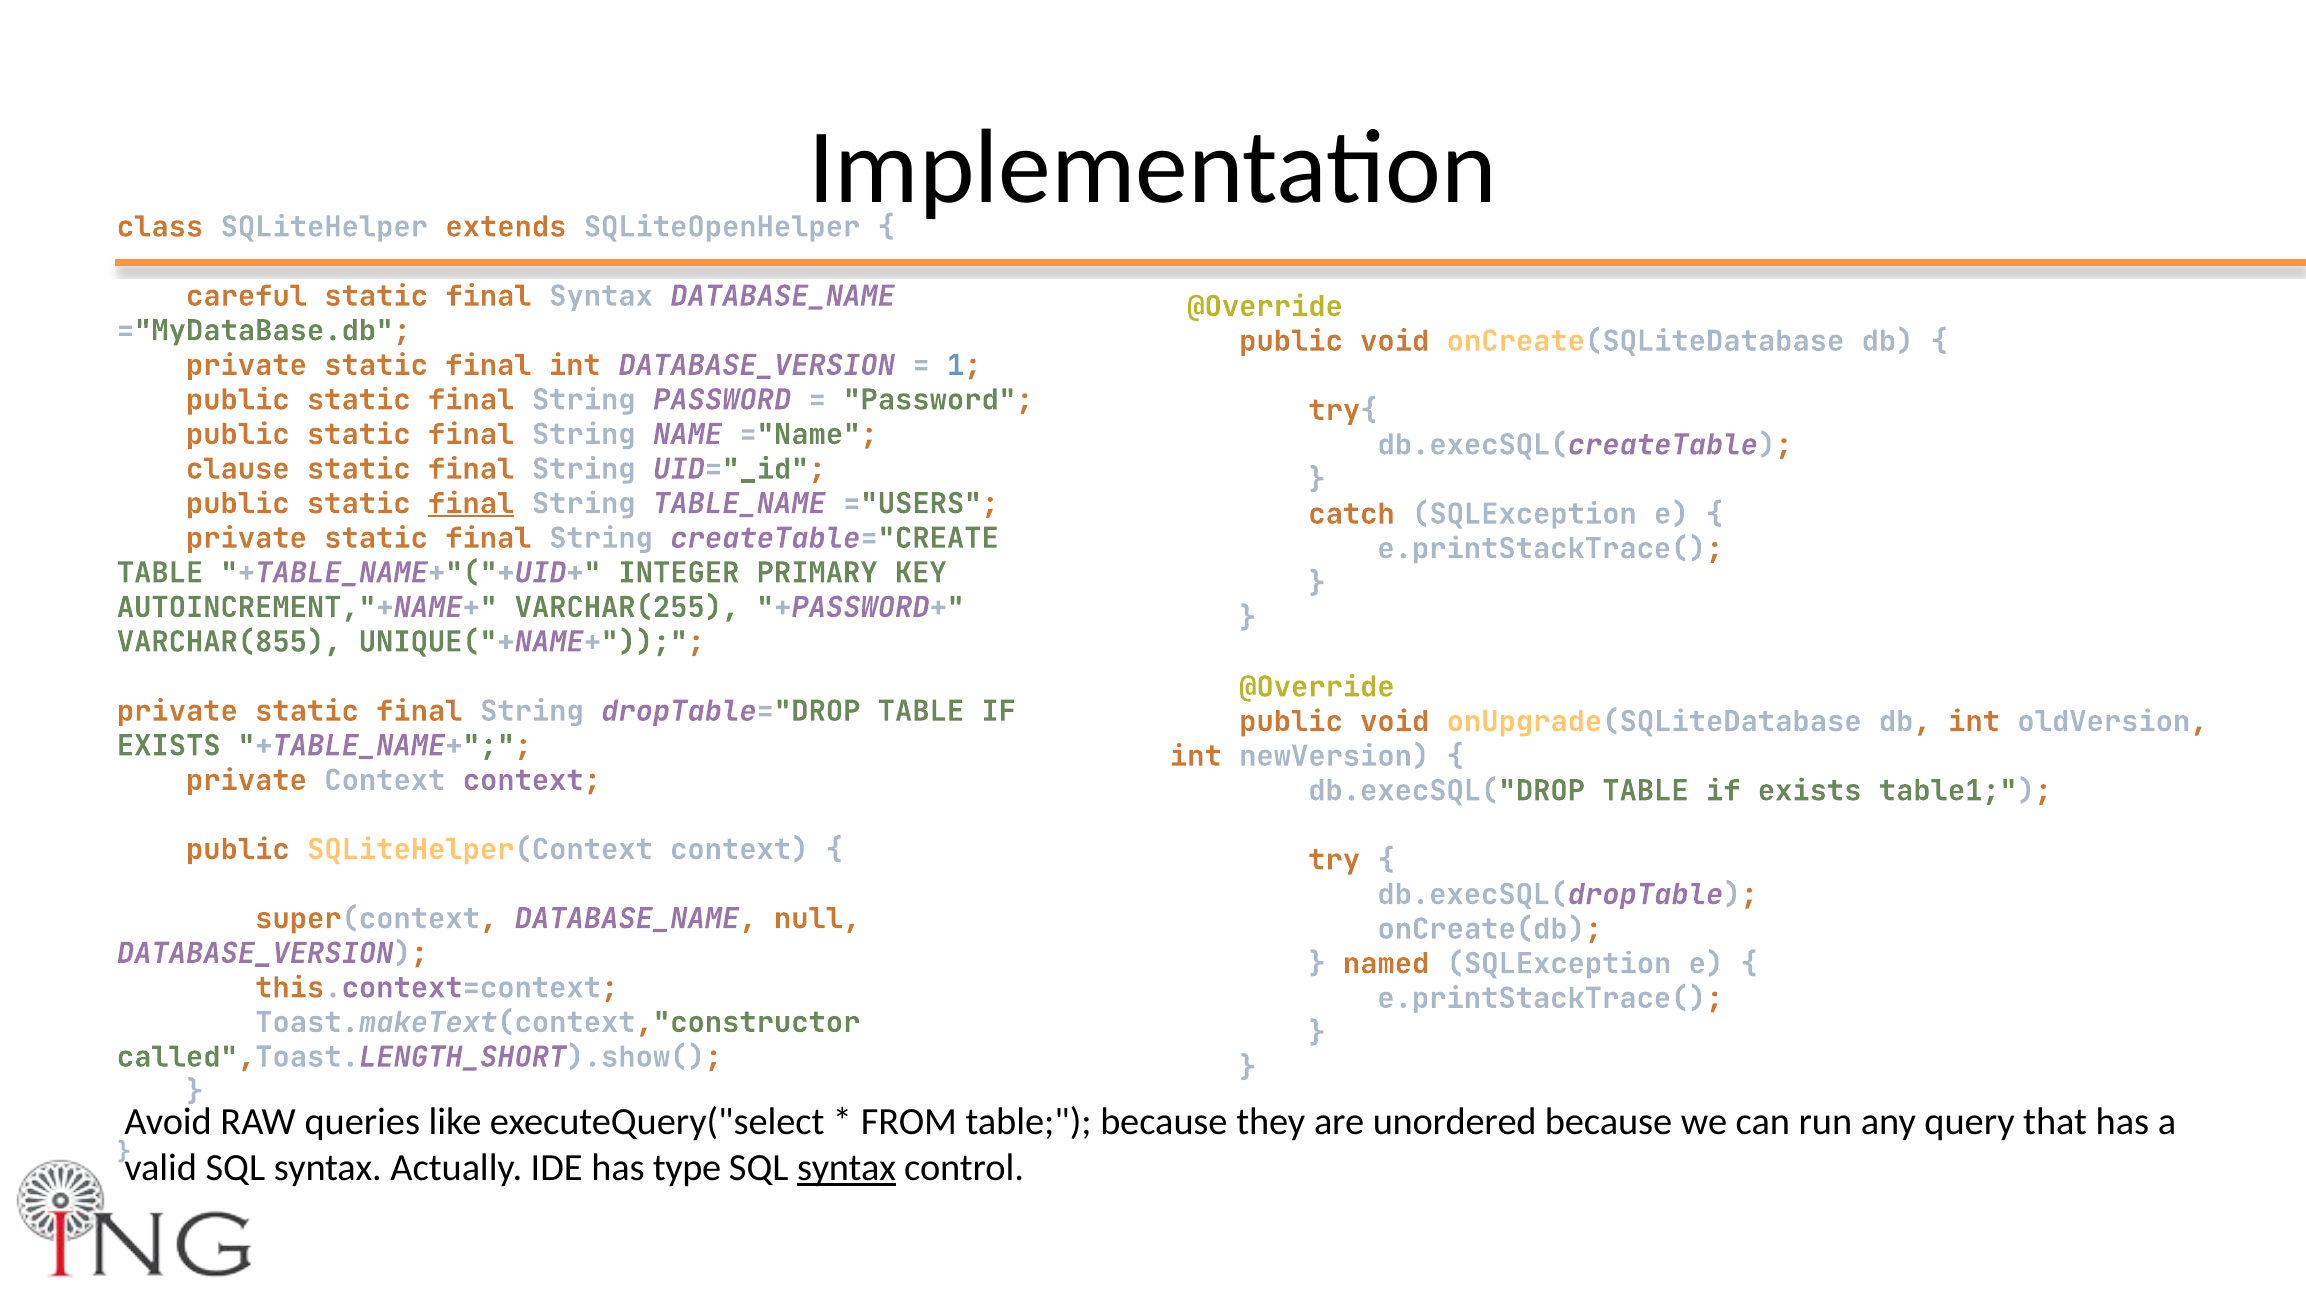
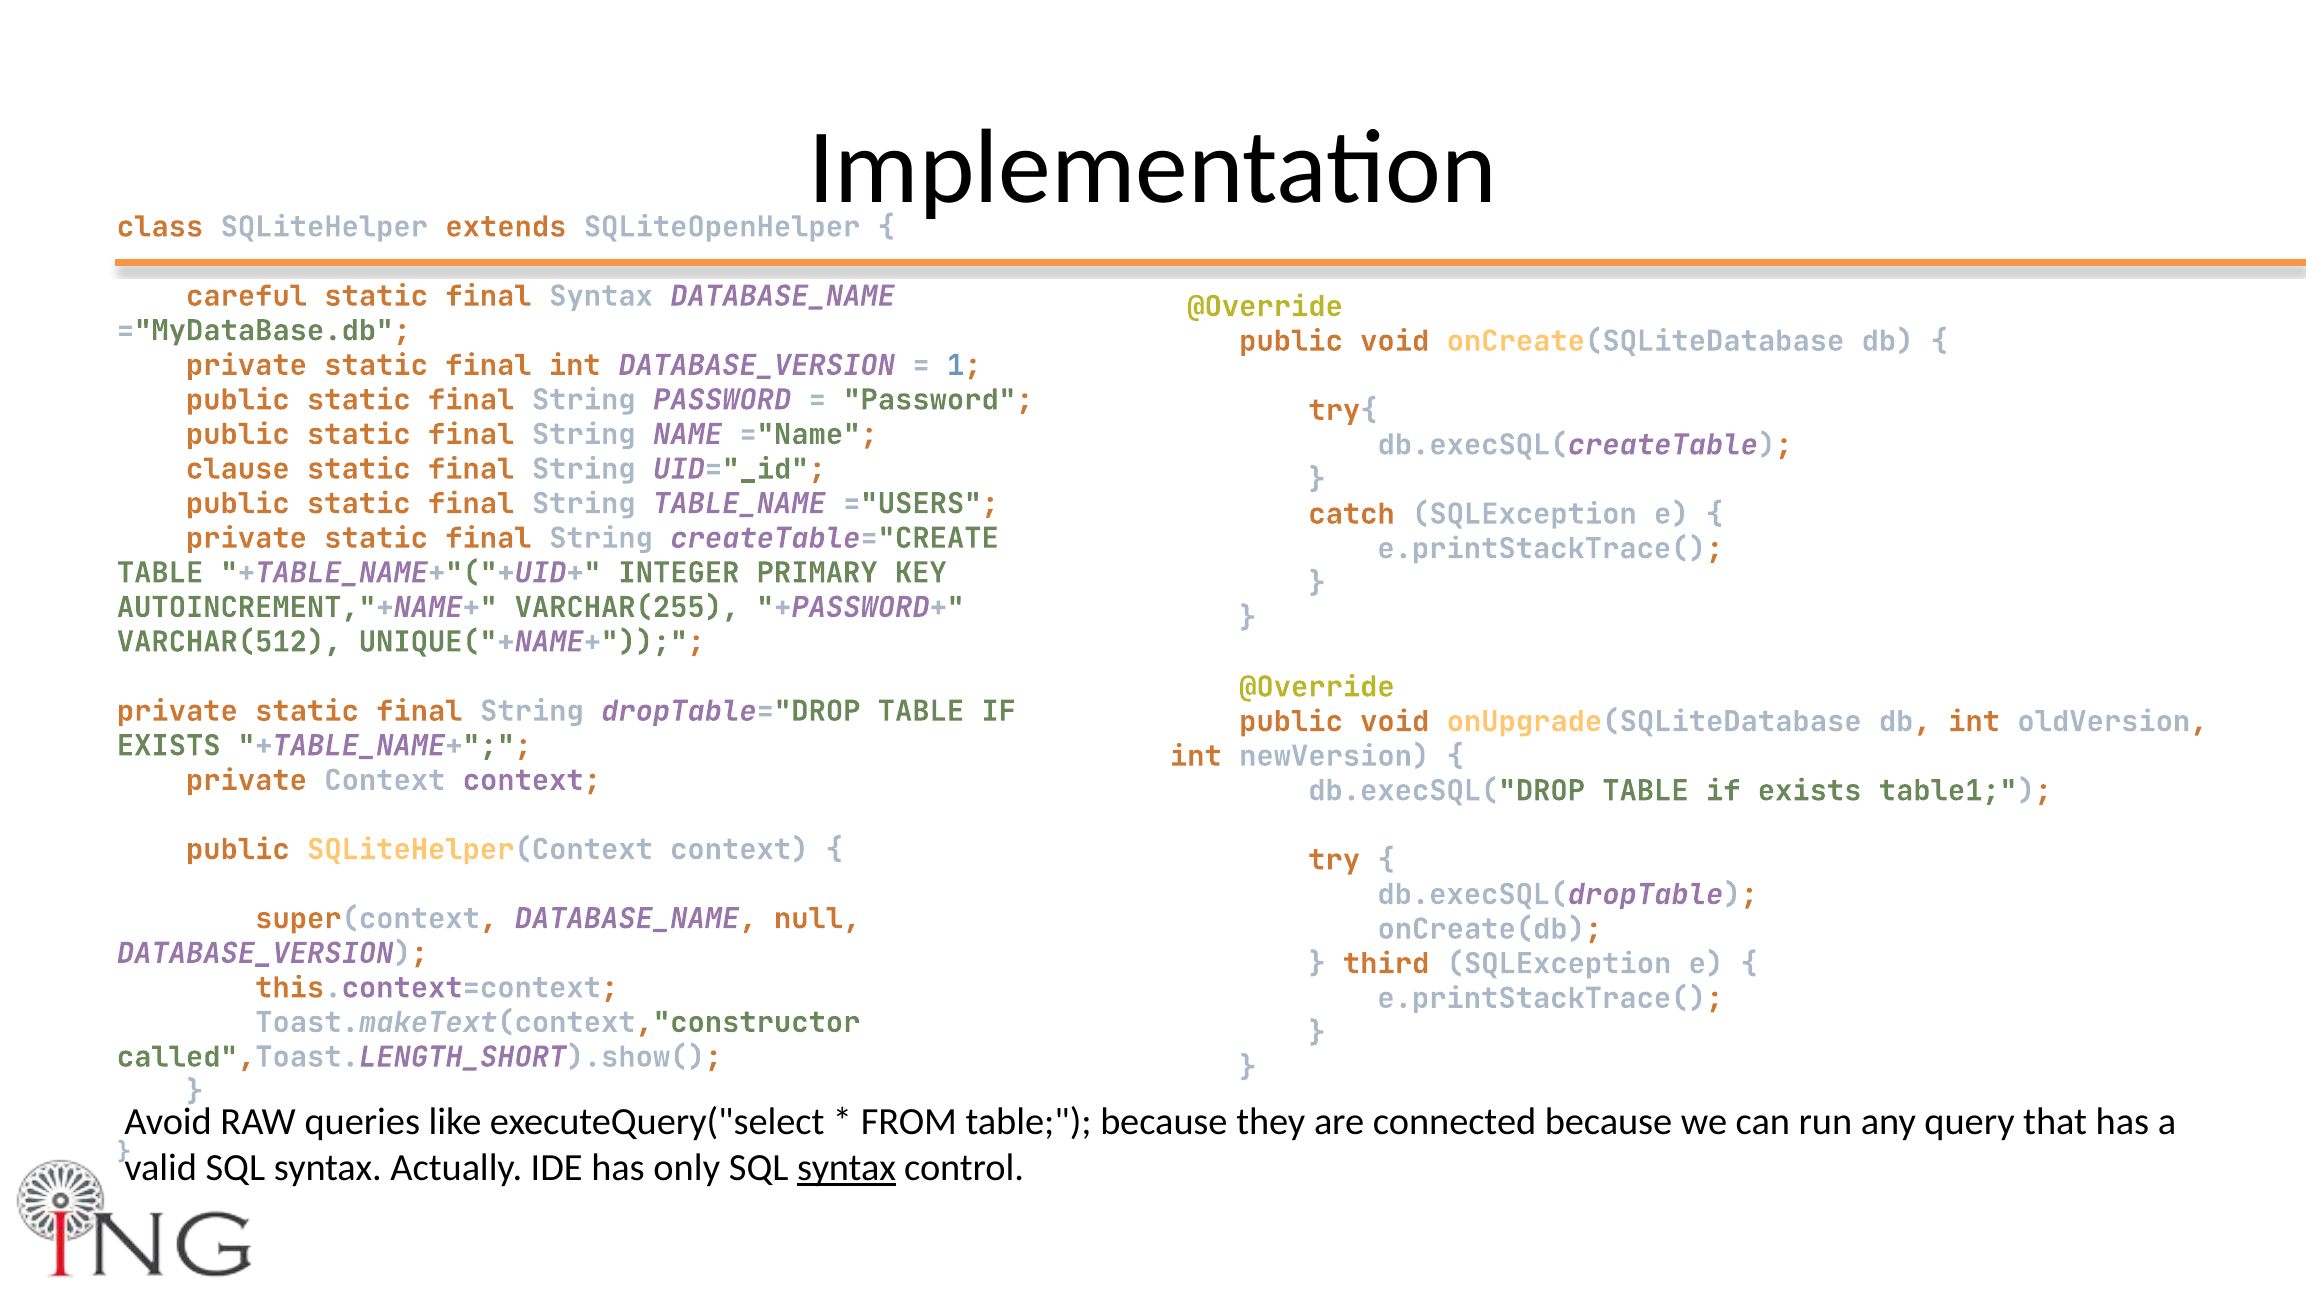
final underline: present -> none (471, 504)
VARCHAR(855: VARCHAR(855 -> VARCHAR(512 (229, 642)
named: named -> third (1386, 964)
unordered: unordered -> connected (1455, 1122)
type: type -> only (687, 1168)
